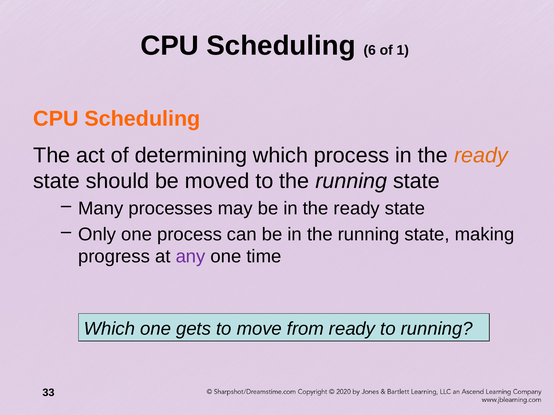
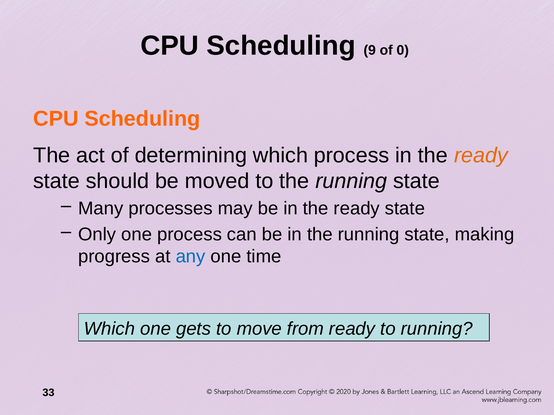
6: 6 -> 9 (370, 50)
1: 1 -> 0 (403, 50)
any colour: purple -> blue (191, 257)
